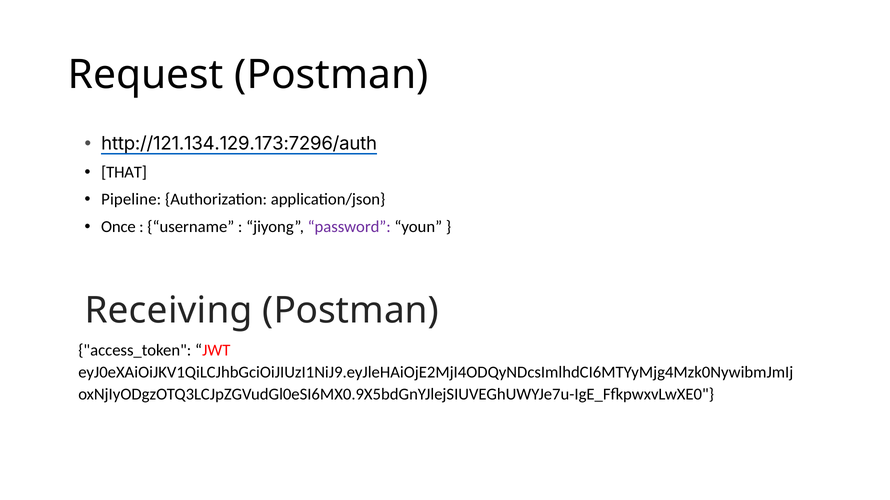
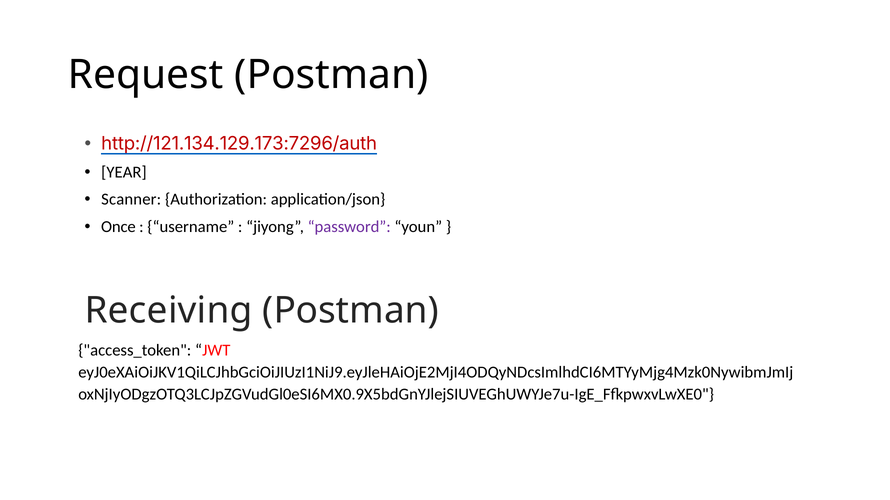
http://121.134.129.173:7296/auth colour: black -> red (239, 144)
THAT: THAT -> YEAR (124, 172)
Pipeline: Pipeline -> Scanner (131, 200)
